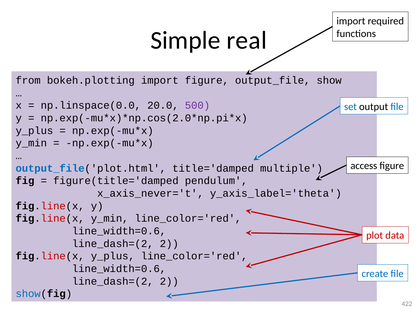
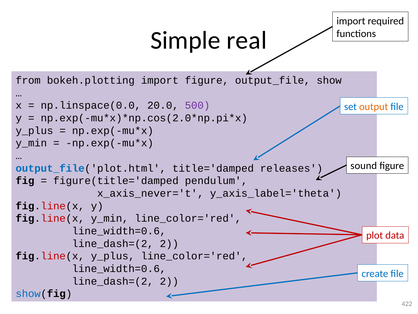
output colour: black -> orange (374, 107)
access: access -> sound (364, 166)
multiple: multiple -> releases (291, 168)
